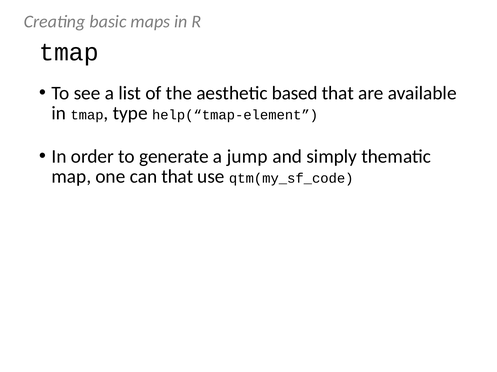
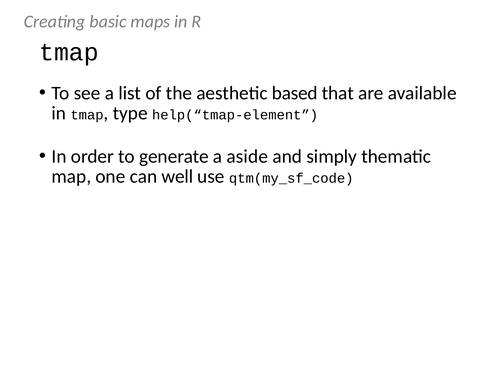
jump: jump -> aside (247, 157)
can that: that -> well (177, 177)
